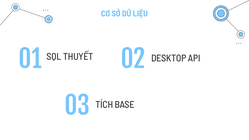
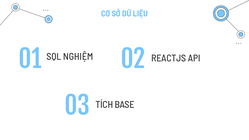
THUYẾT: THUYẾT -> NGHIỆM (78, 57)
DESKTOP: DESKTOP -> REACTJS (169, 58)
